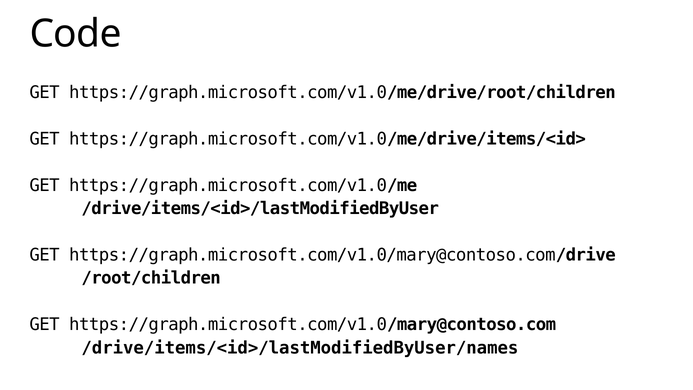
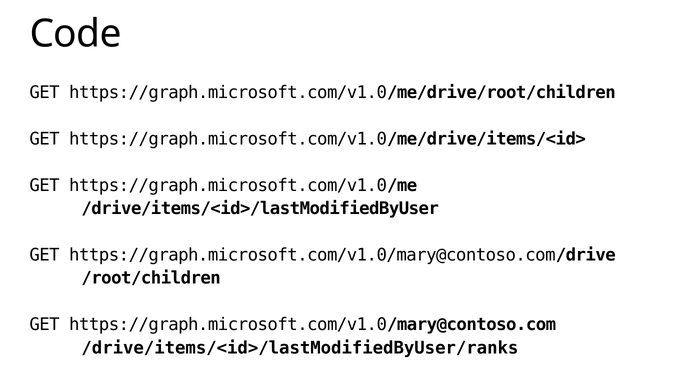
/drive/items/<id>/lastModifiedByUser/names: /drive/items/<id>/lastModifiedByUser/names -> /drive/items/<id>/lastModifiedByUser/ranks (300, 348)
